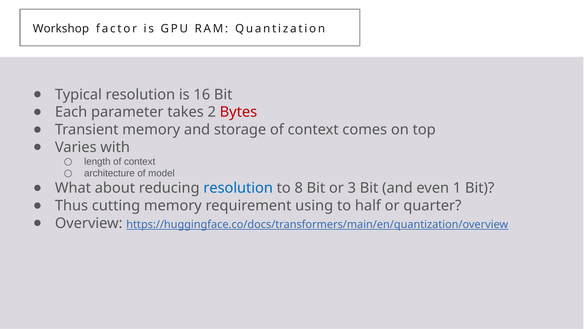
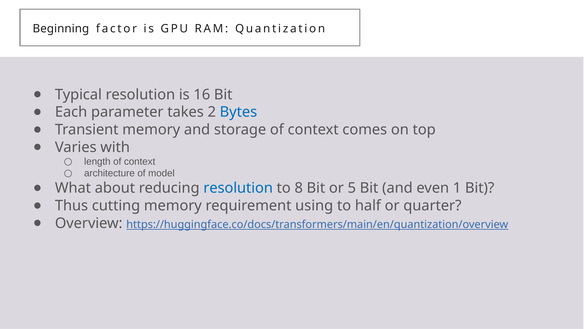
Workshop: Workshop -> Beginning (61, 29)
Bytes colour: red -> blue (238, 112)
3: 3 -> 5 (352, 188)
